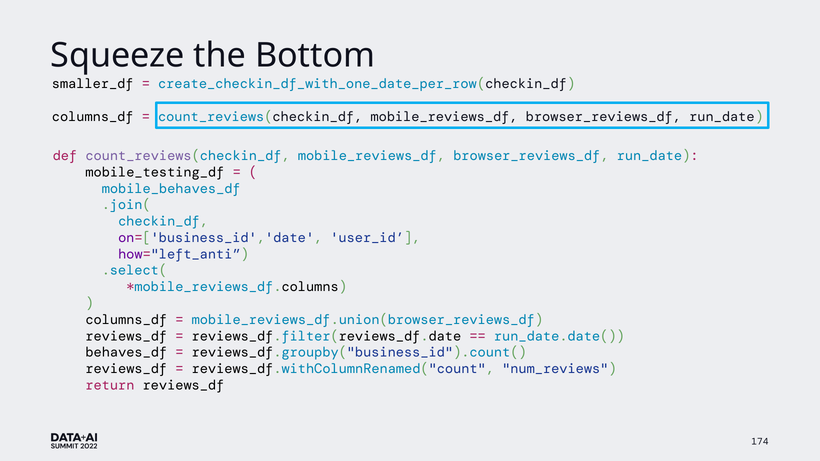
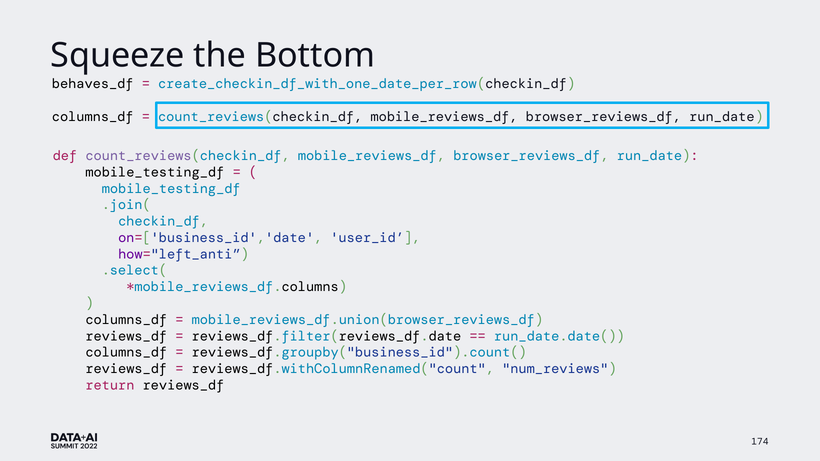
smaller_df: smaller_df -> behaves_df (93, 84)
mobile_behaves_df: mobile_behaves_df -> mobile_testing_df (171, 189)
behaves_df: behaves_df -> columns_df (126, 353)
